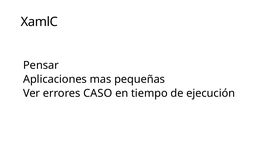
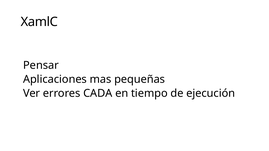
CASO: CASO -> CADA (98, 93)
